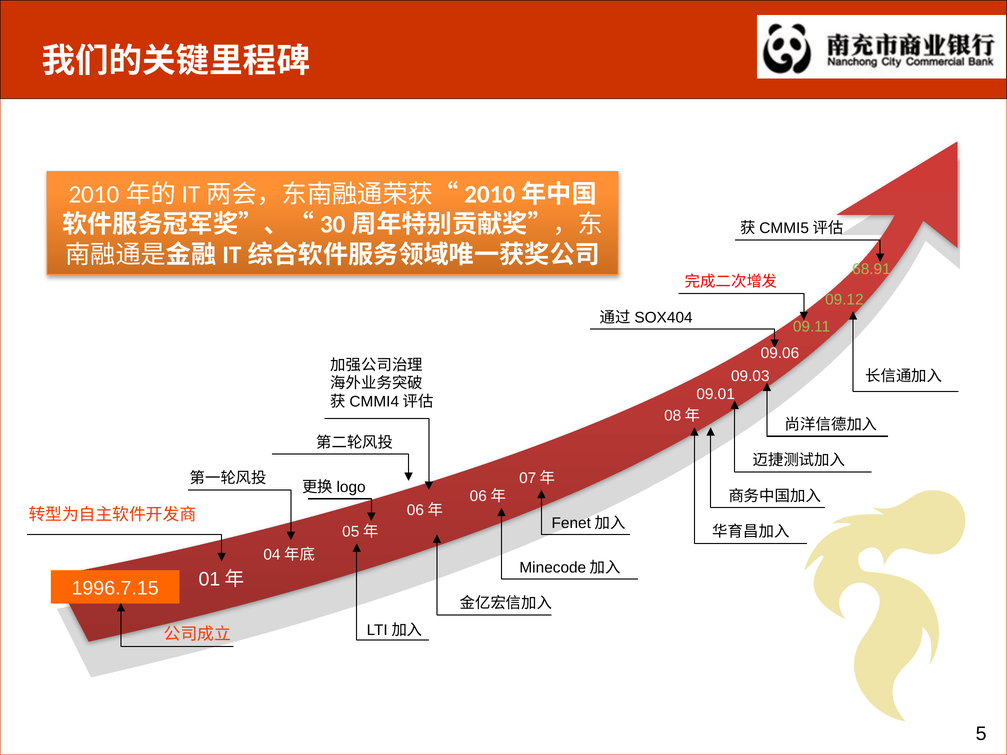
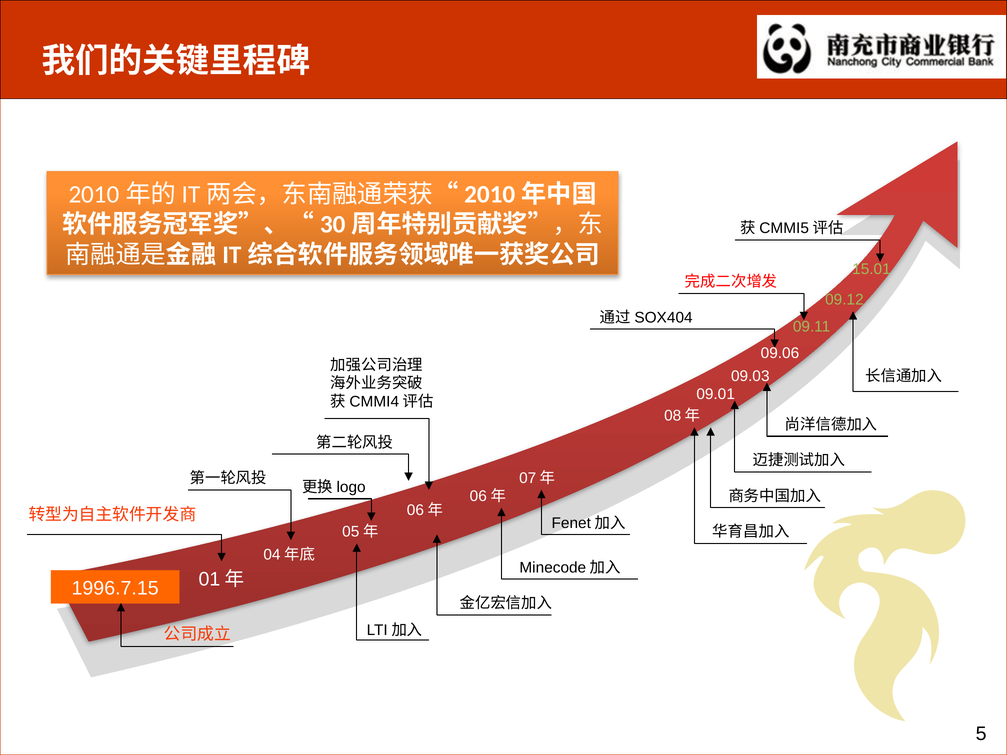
68.91: 68.91 -> 15.01 (871, 269)
